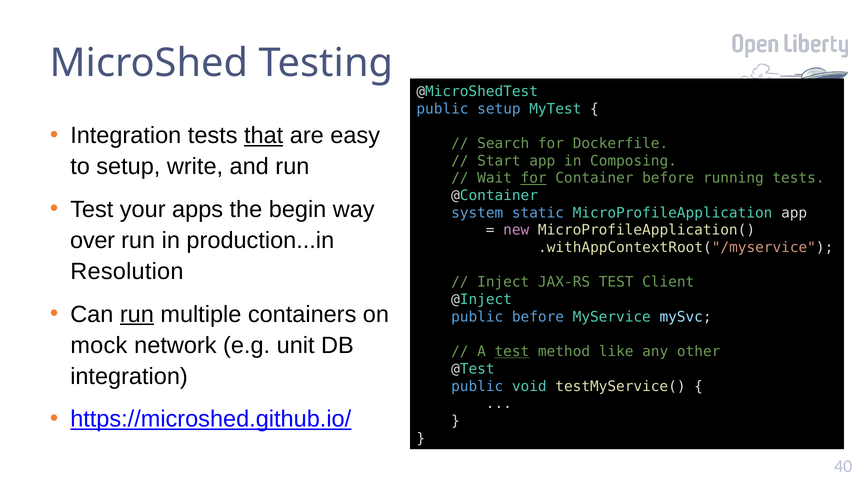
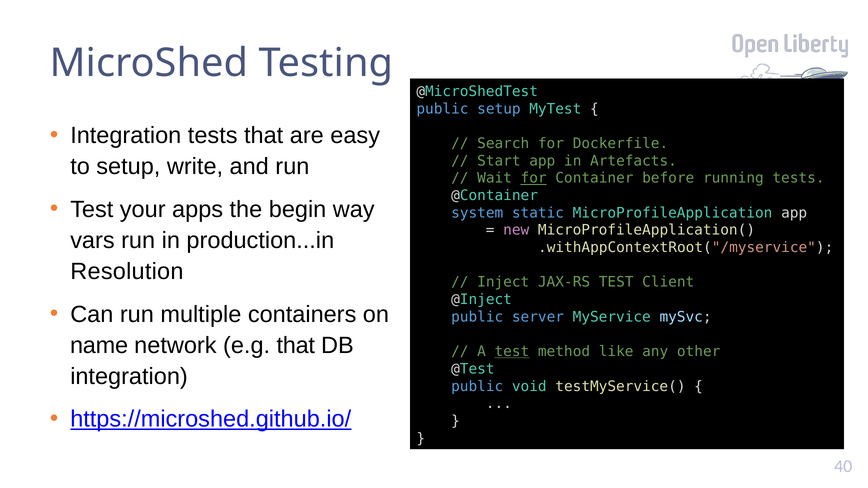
that underline: present -> none (264, 136)
Composing: Composing -> Artefacts (634, 161)
over: over -> vars (92, 241)
run underline: present -> none (137, 314)
public before: before -> server (538, 317)
mock: mock -> name (99, 345)
e.g unit: unit -> that (296, 345)
